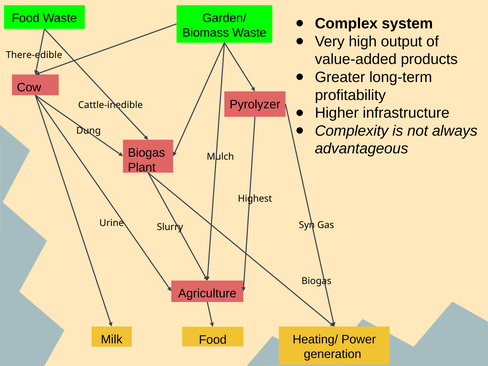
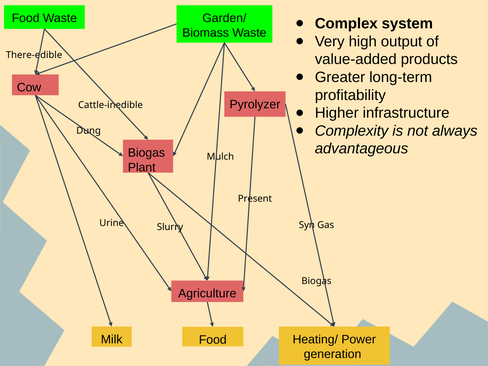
Highest: Highest -> Present (255, 199)
